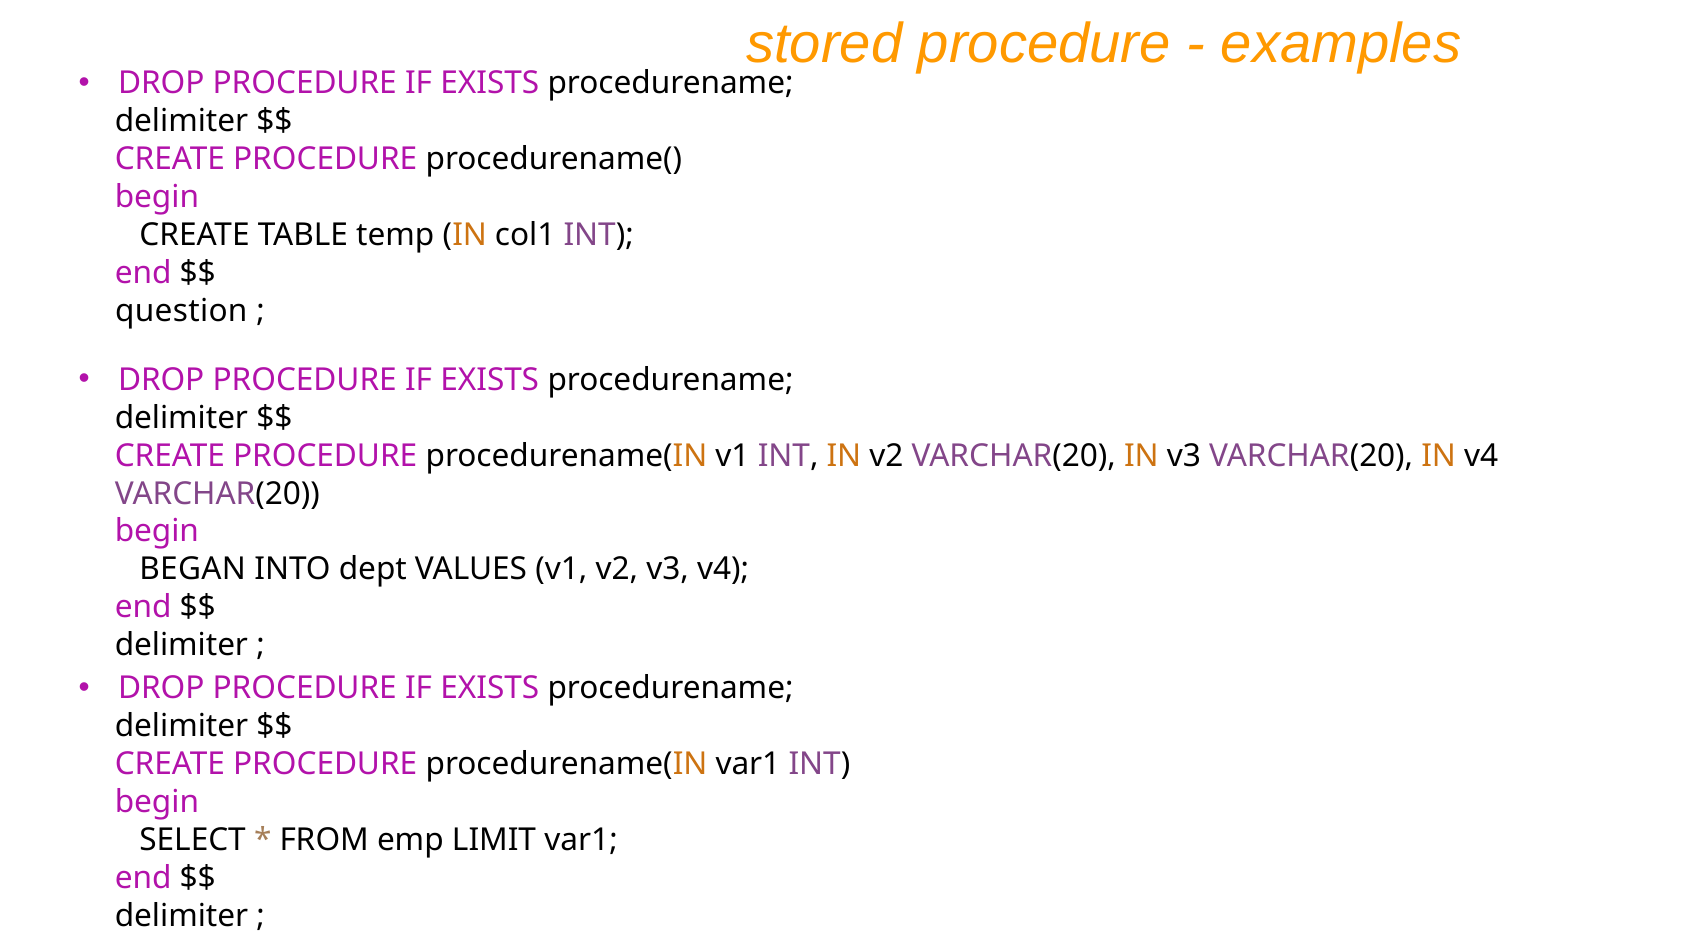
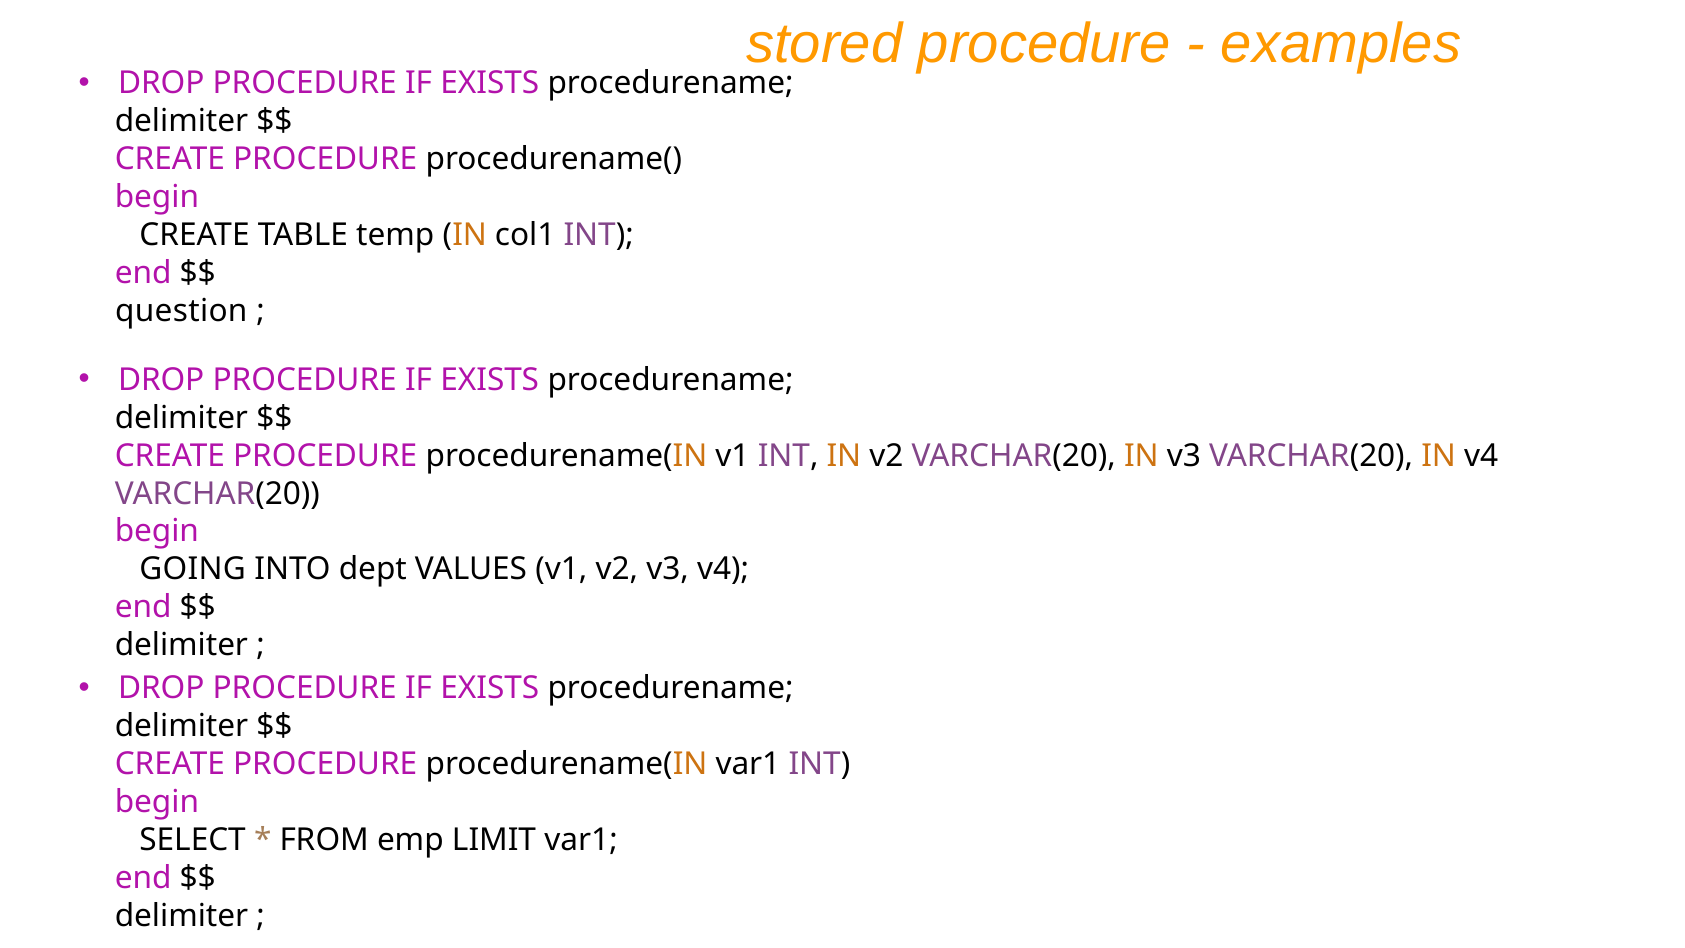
BEGAN: BEGAN -> GOING (193, 569)
